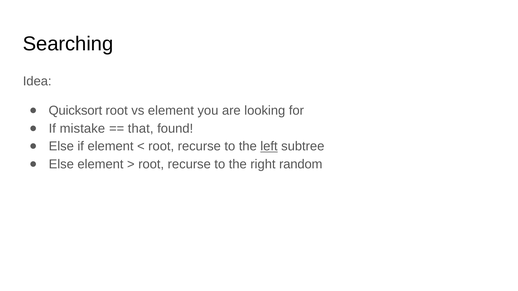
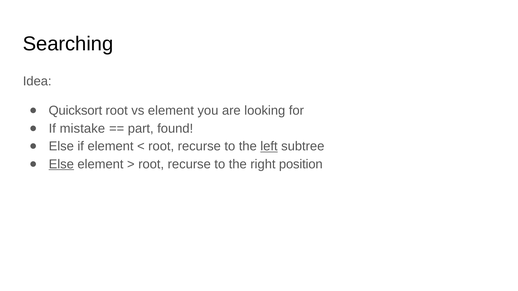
that: that -> part (141, 129)
Else underline: none -> present (61, 164)
random: random -> position (301, 164)
